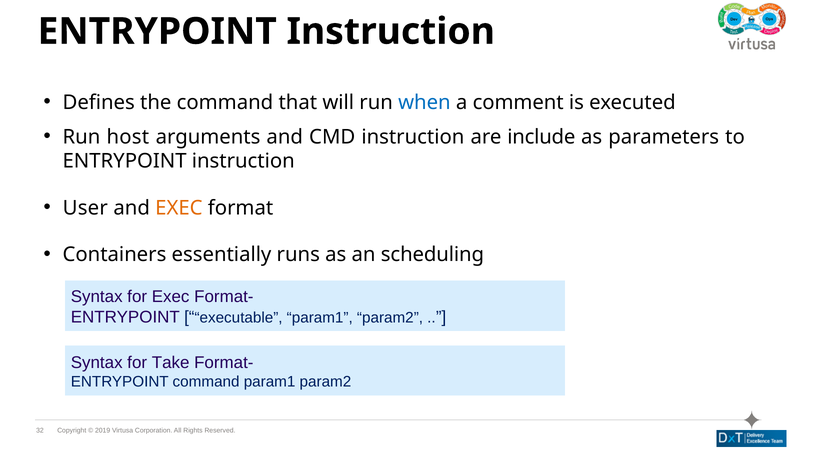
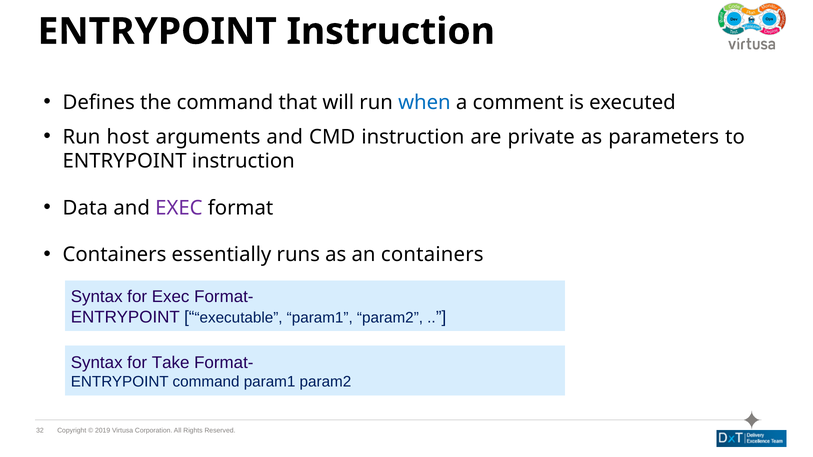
include: include -> private (541, 137)
User: User -> Data (85, 208)
EXEC colour: orange -> purple (179, 208)
an scheduling: scheduling -> containers (432, 255)
